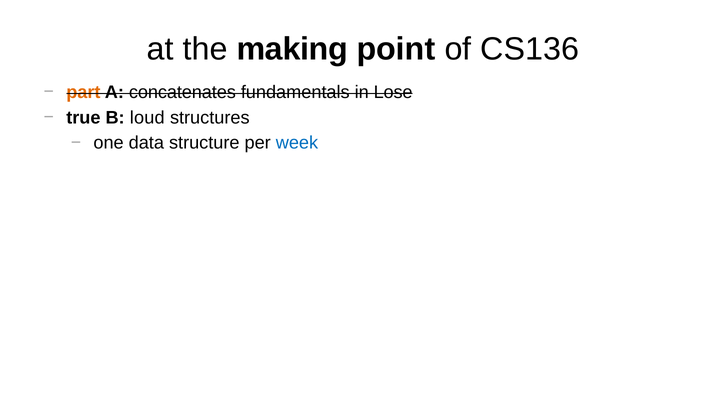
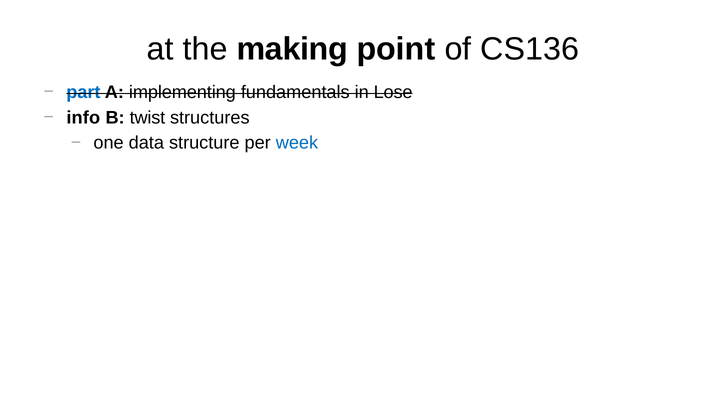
part colour: orange -> blue (83, 92)
concatenates: concatenates -> implementing (182, 92)
true: true -> info (83, 118)
loud: loud -> twist (147, 118)
